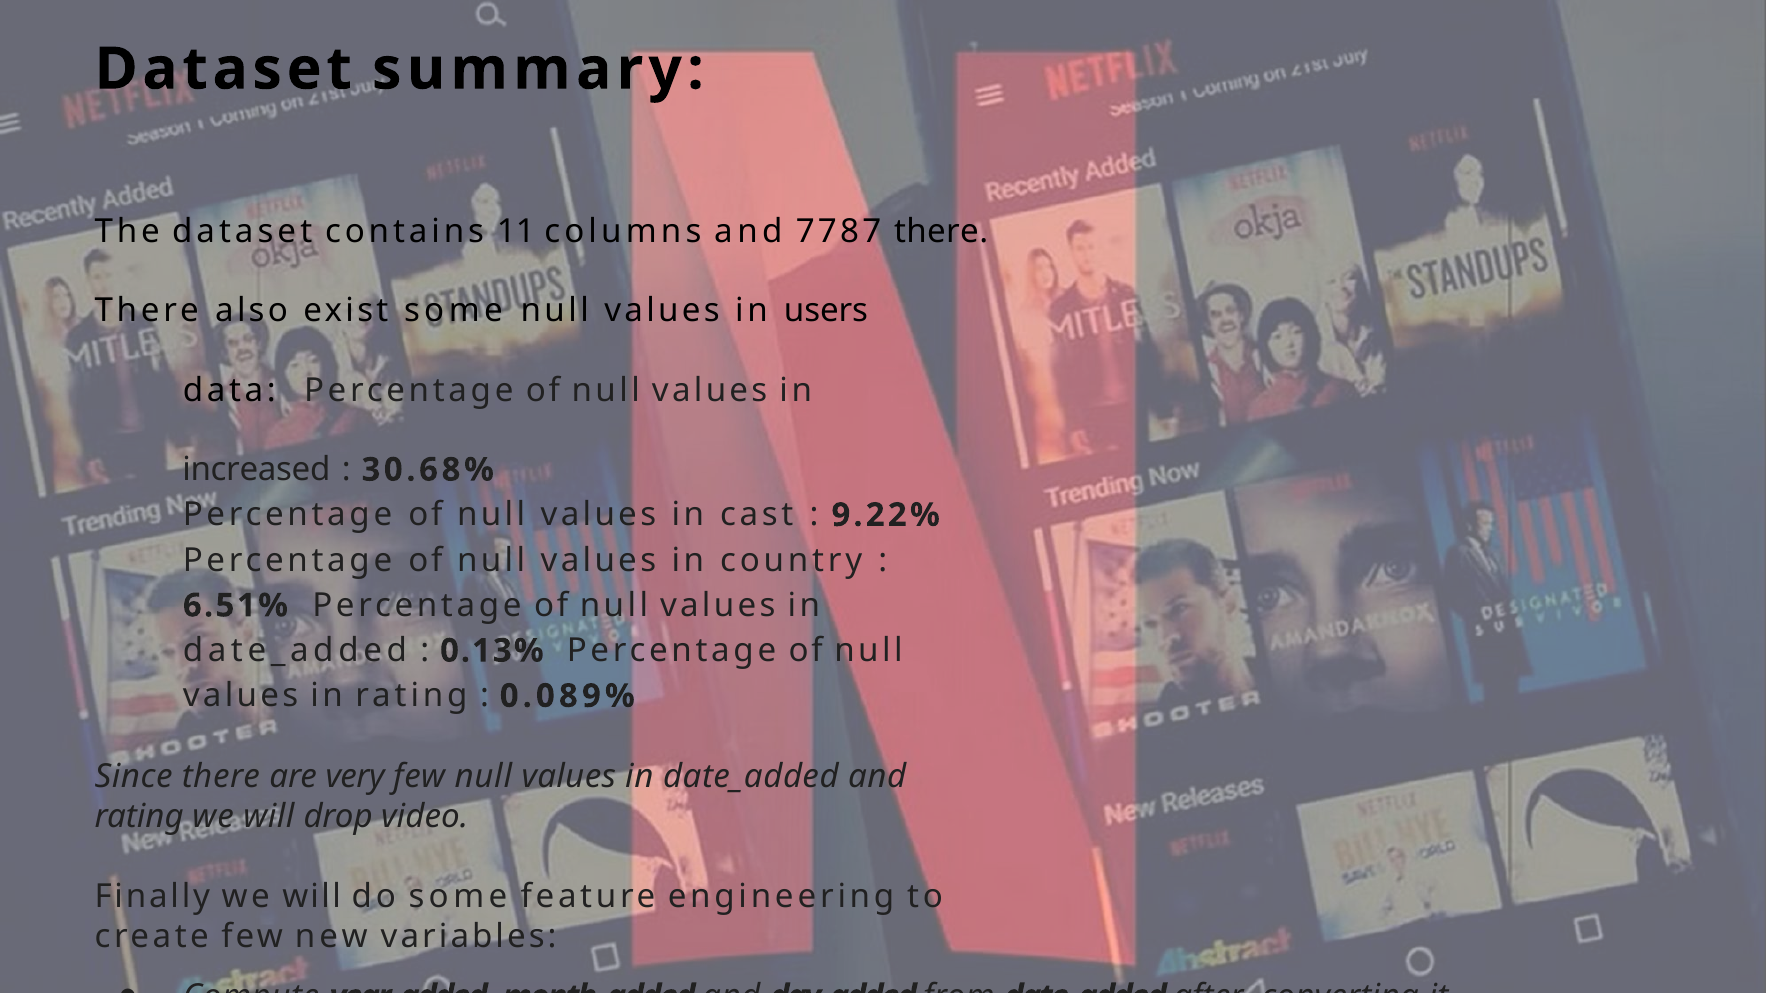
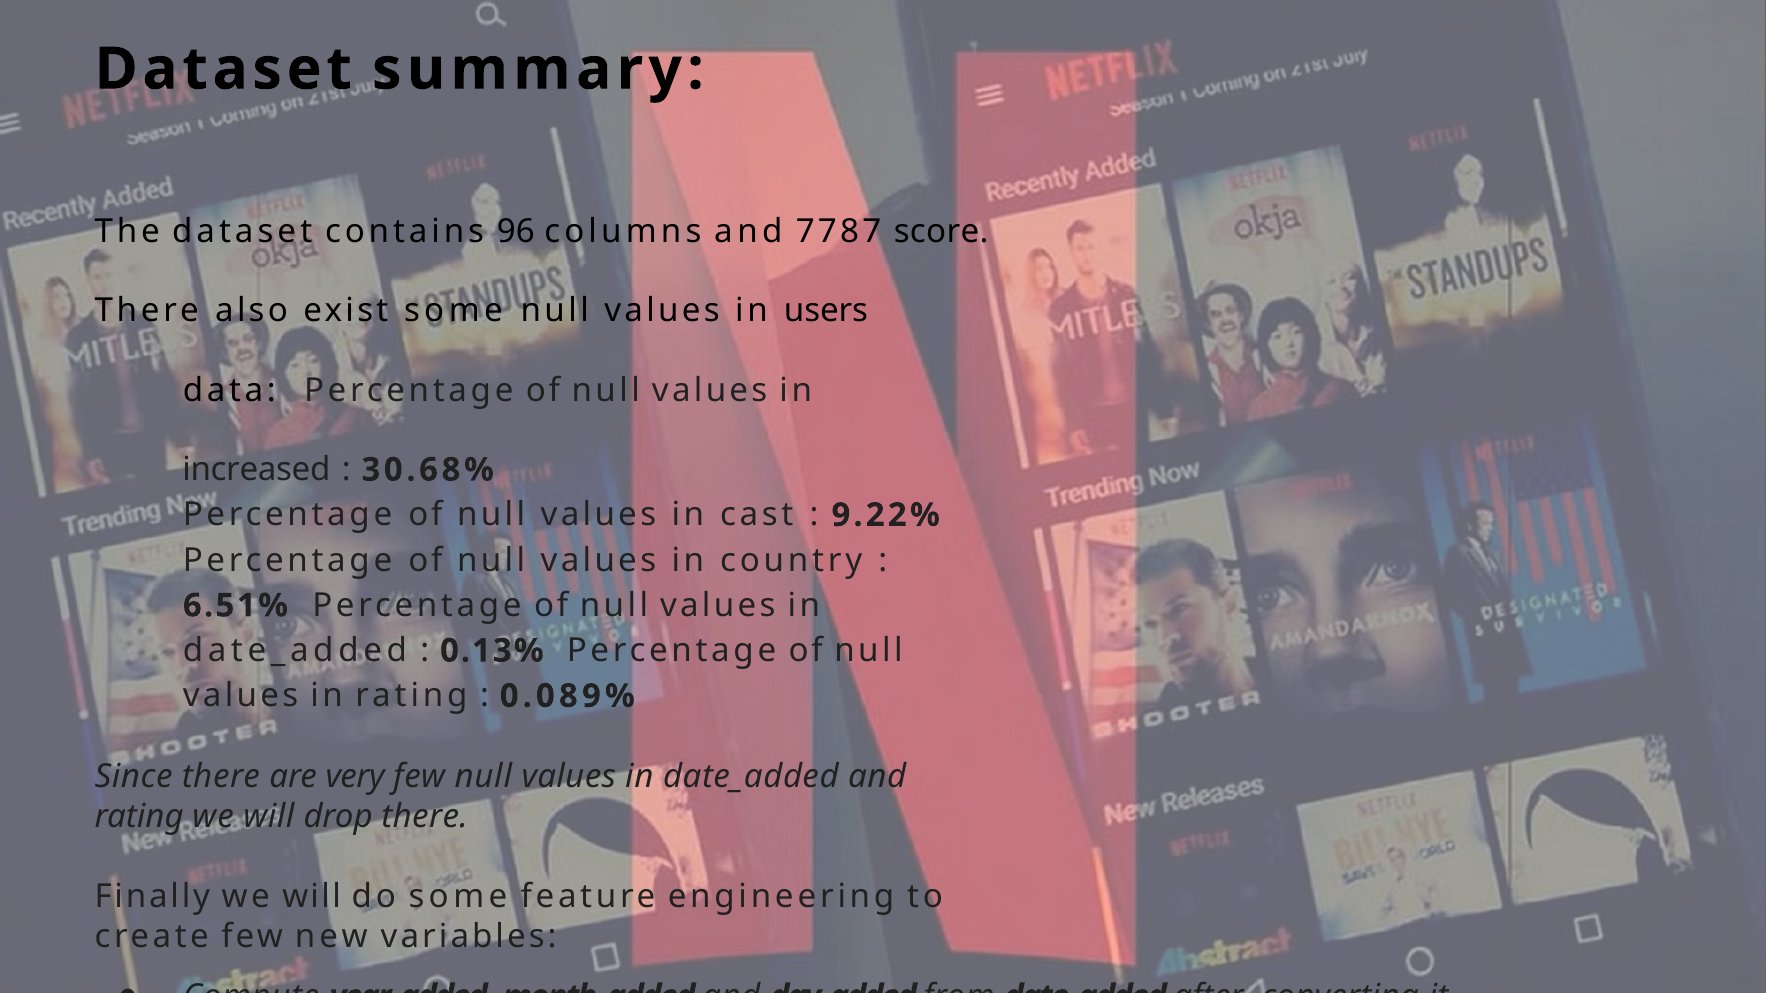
11: 11 -> 96 (516, 232)
7787 there: there -> score (941, 232)
drop video: video -> there (425, 817)
